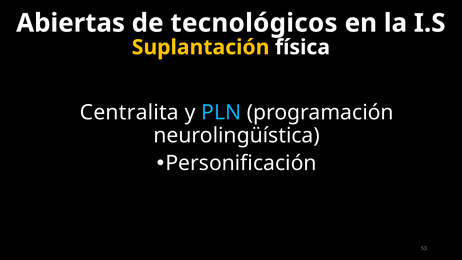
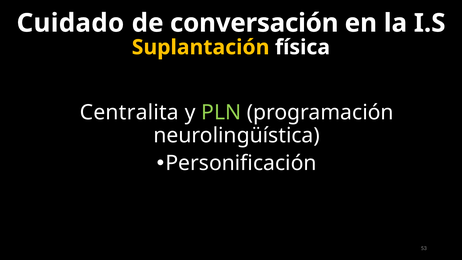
Abiertas: Abiertas -> Cuidado (70, 23)
tecnológicos: tecnológicos -> conversación (254, 23)
PLN colour: light blue -> light green (221, 113)
